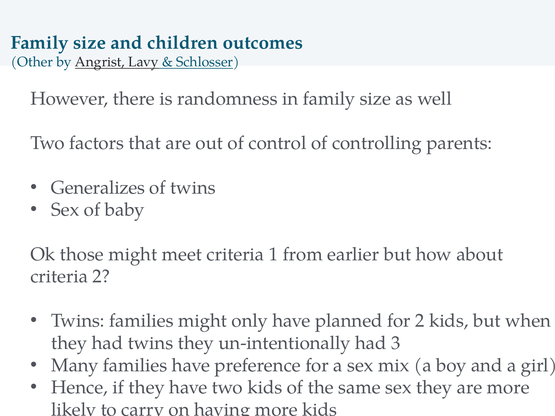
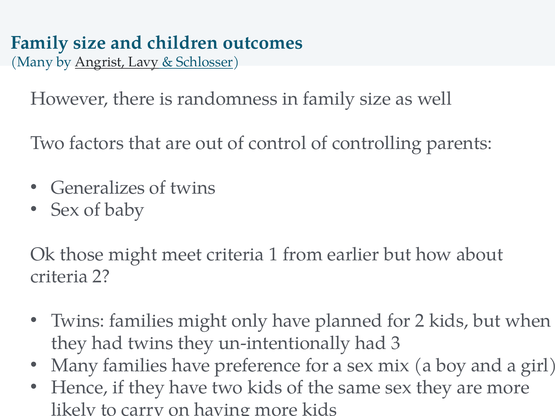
Other: Other -> Many (32, 62)
